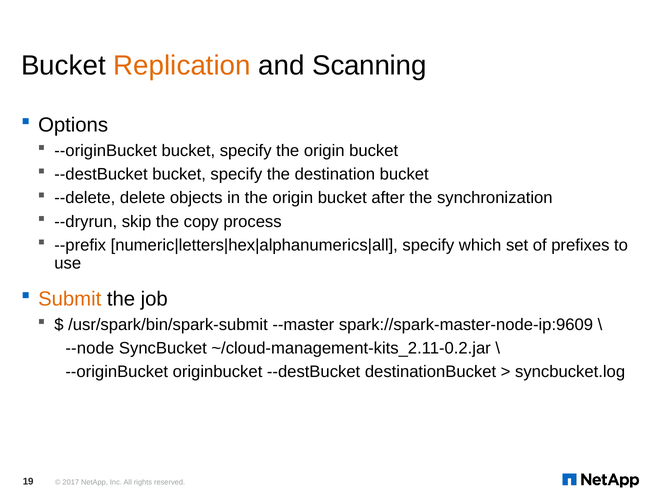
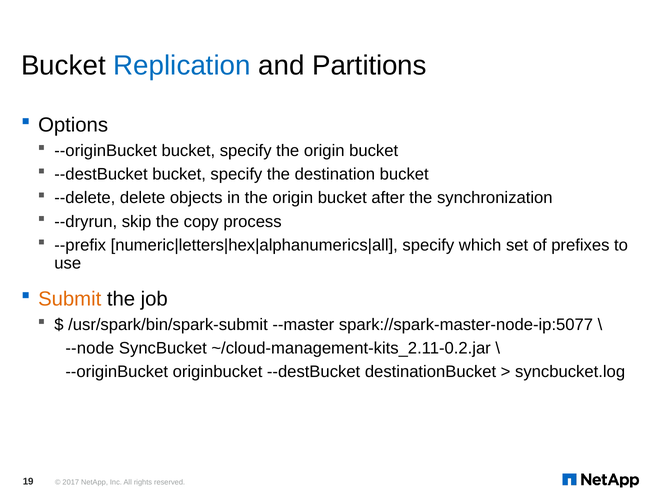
Replication colour: orange -> blue (182, 66)
Scanning: Scanning -> Partitions (369, 66)
spark://spark-master-node-ip:9609: spark://spark-master-node-ip:9609 -> spark://spark-master-node-ip:5077 (466, 324)
